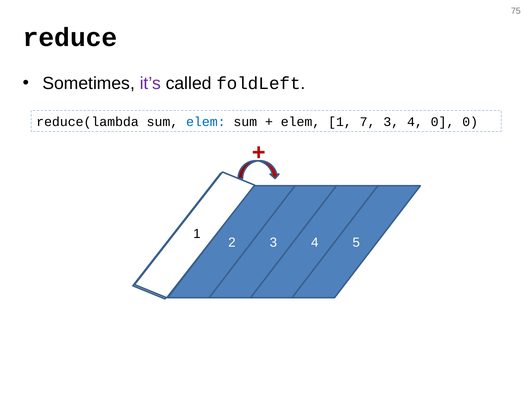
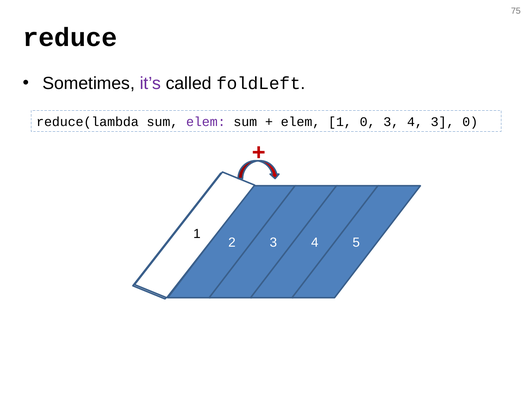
elem colour: blue -> purple (206, 122)
1 7: 7 -> 0 (368, 122)
4 0: 0 -> 3 (443, 122)
